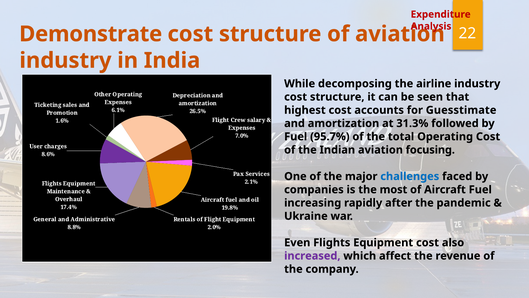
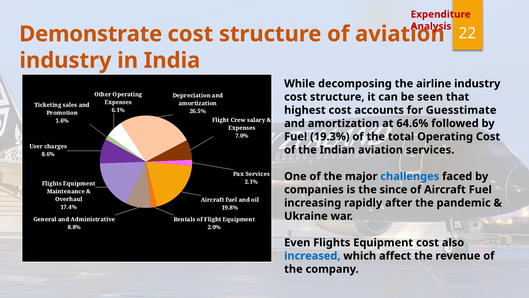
31.3%: 31.3% -> 64.6% (412, 123)
95.7%: 95.7% -> 19.3% (330, 136)
aviation focusing: focusing -> services (430, 150)
most: most -> since (393, 189)
increased colour: purple -> blue (312, 256)
